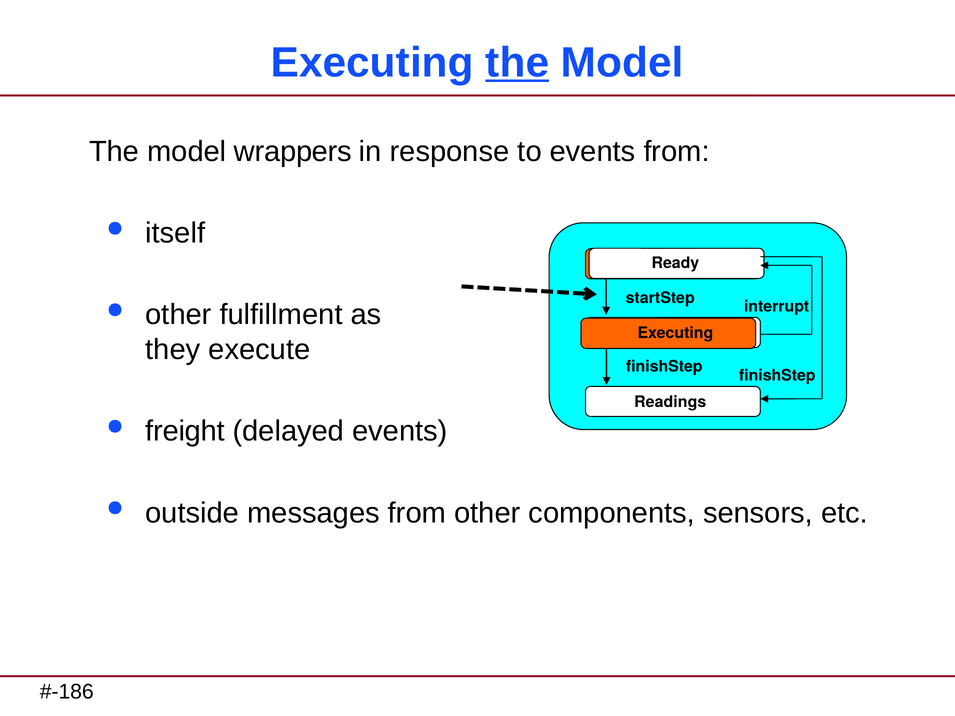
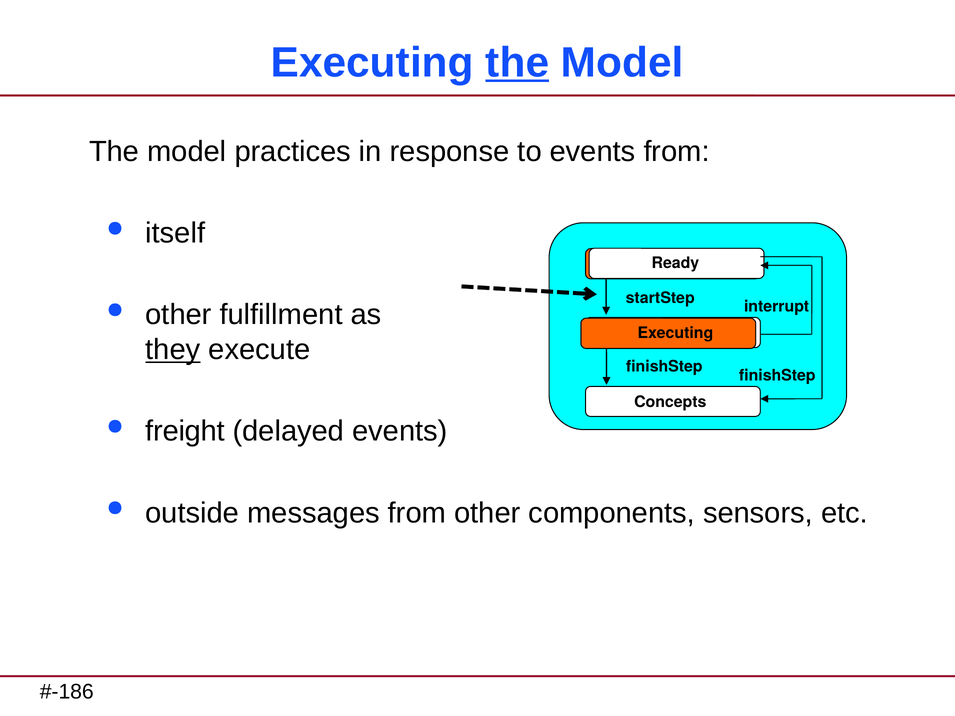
wrappers: wrappers -> practices (293, 152)
they underline: none -> present (173, 350)
Readings: Readings -> Concepts (670, 402)
